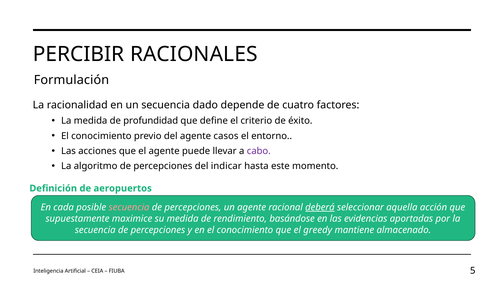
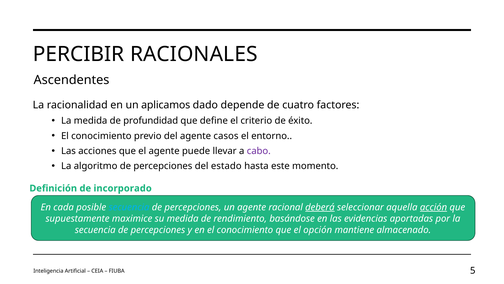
Formulación: Formulación -> Ascendentes (71, 80)
un secuencia: secuencia -> aplicamos (166, 105)
indicar: indicar -> estado (226, 166)
aeropuertos: aeropuertos -> incorporado (123, 188)
secuencia colour: pink -> light blue (129, 207)
acción underline: none -> present (434, 207)
greedy: greedy -> opción (318, 230)
